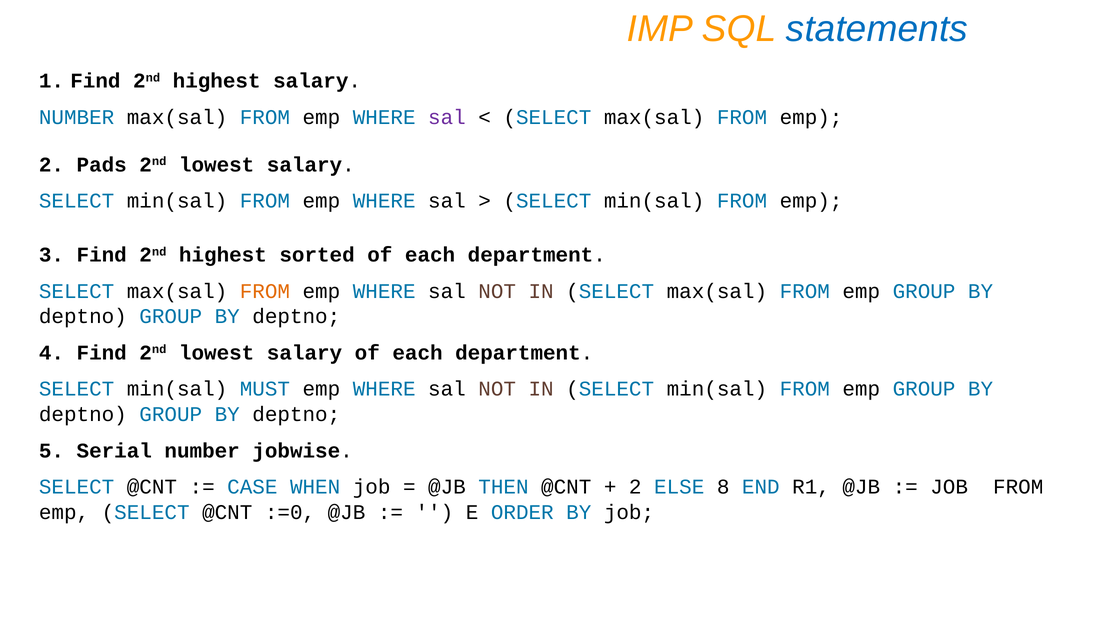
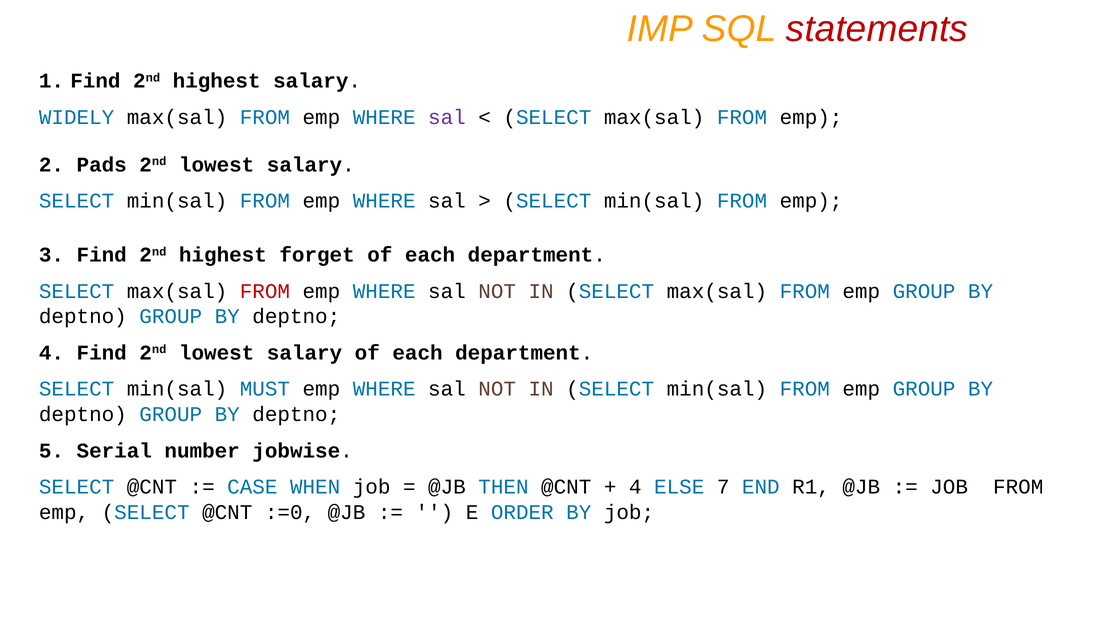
statements colour: blue -> red (877, 29)
NUMBER: NUMBER -> WIDELY (77, 117)
sorted: sorted -> forget (317, 255)
FROM colour: orange -> red (265, 291)
2: 2 -> 4 (635, 487)
8: 8 -> 7 (723, 487)
